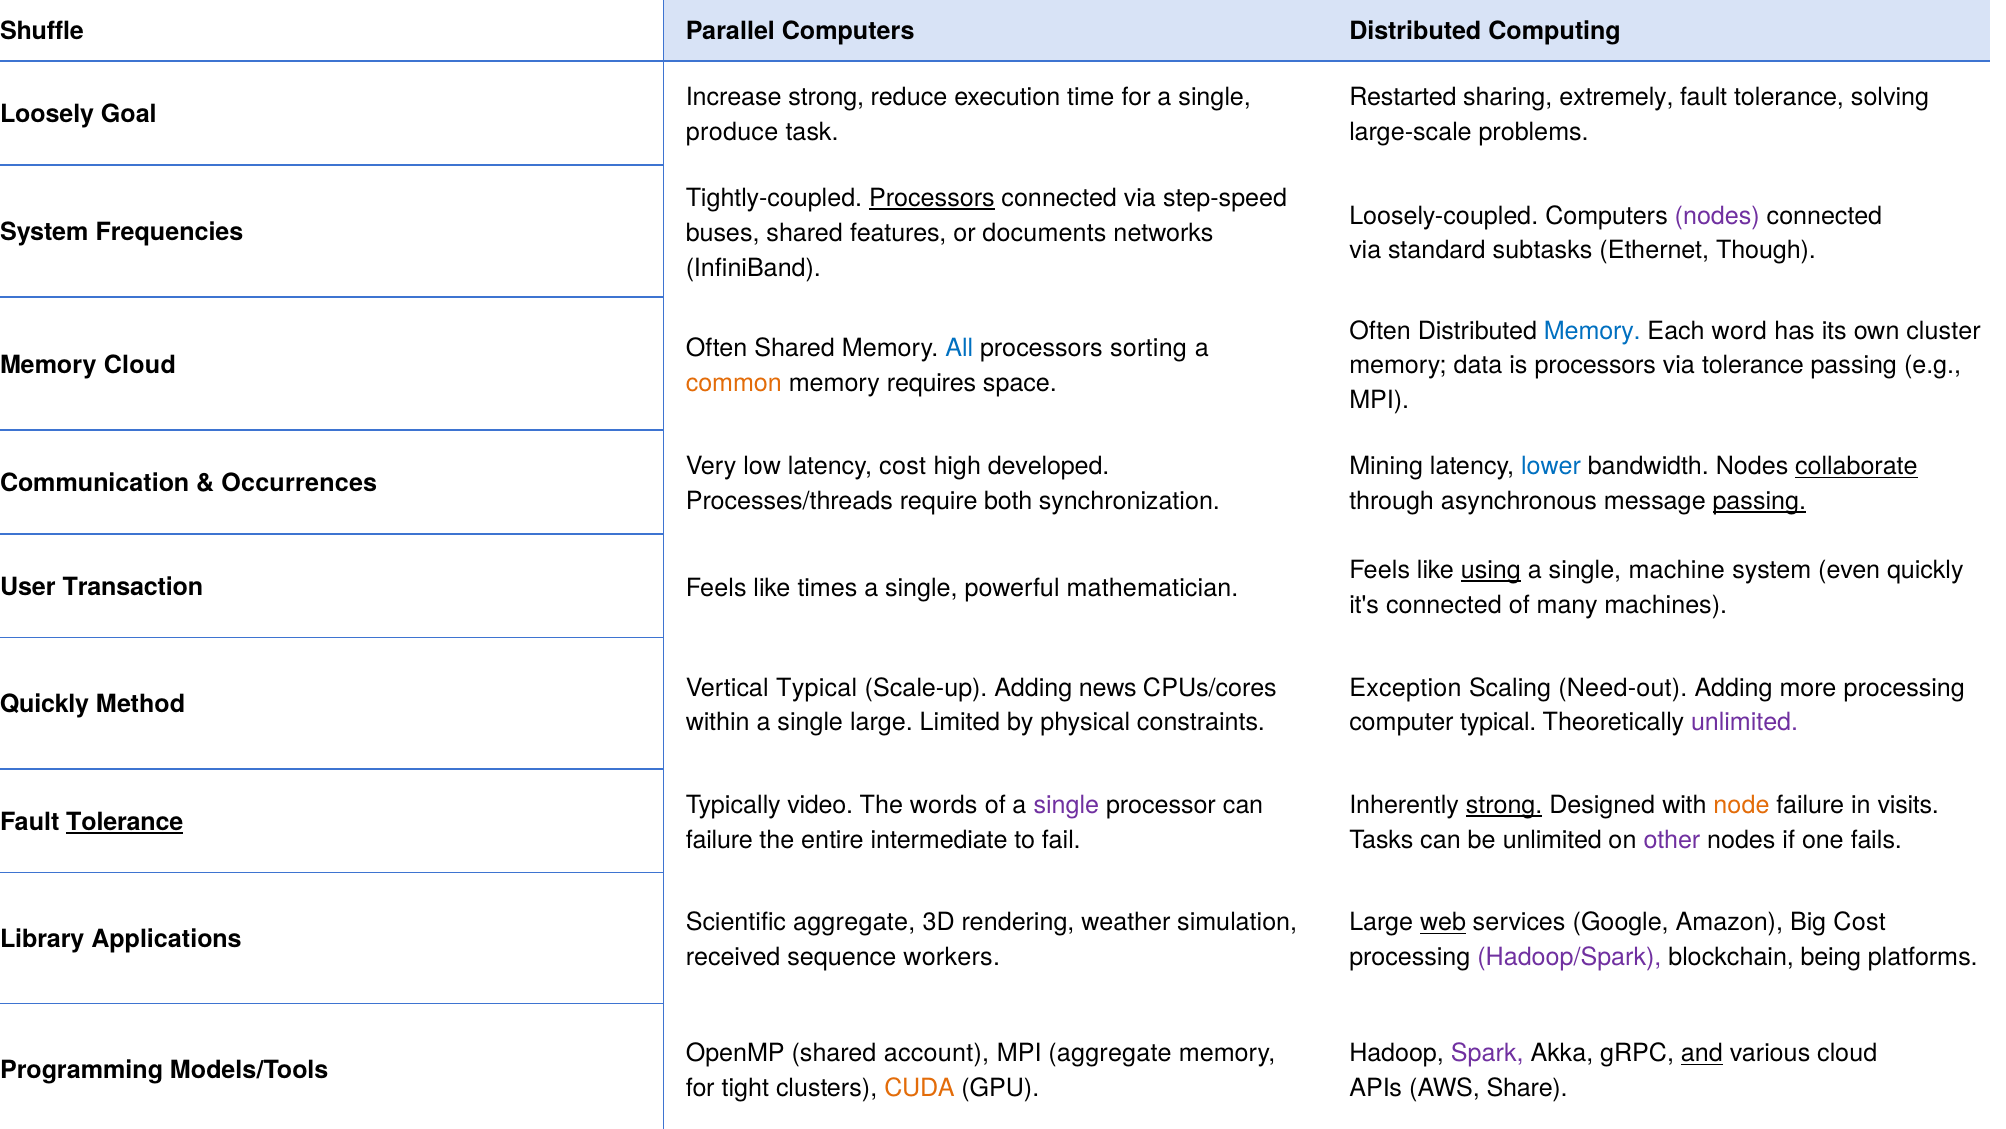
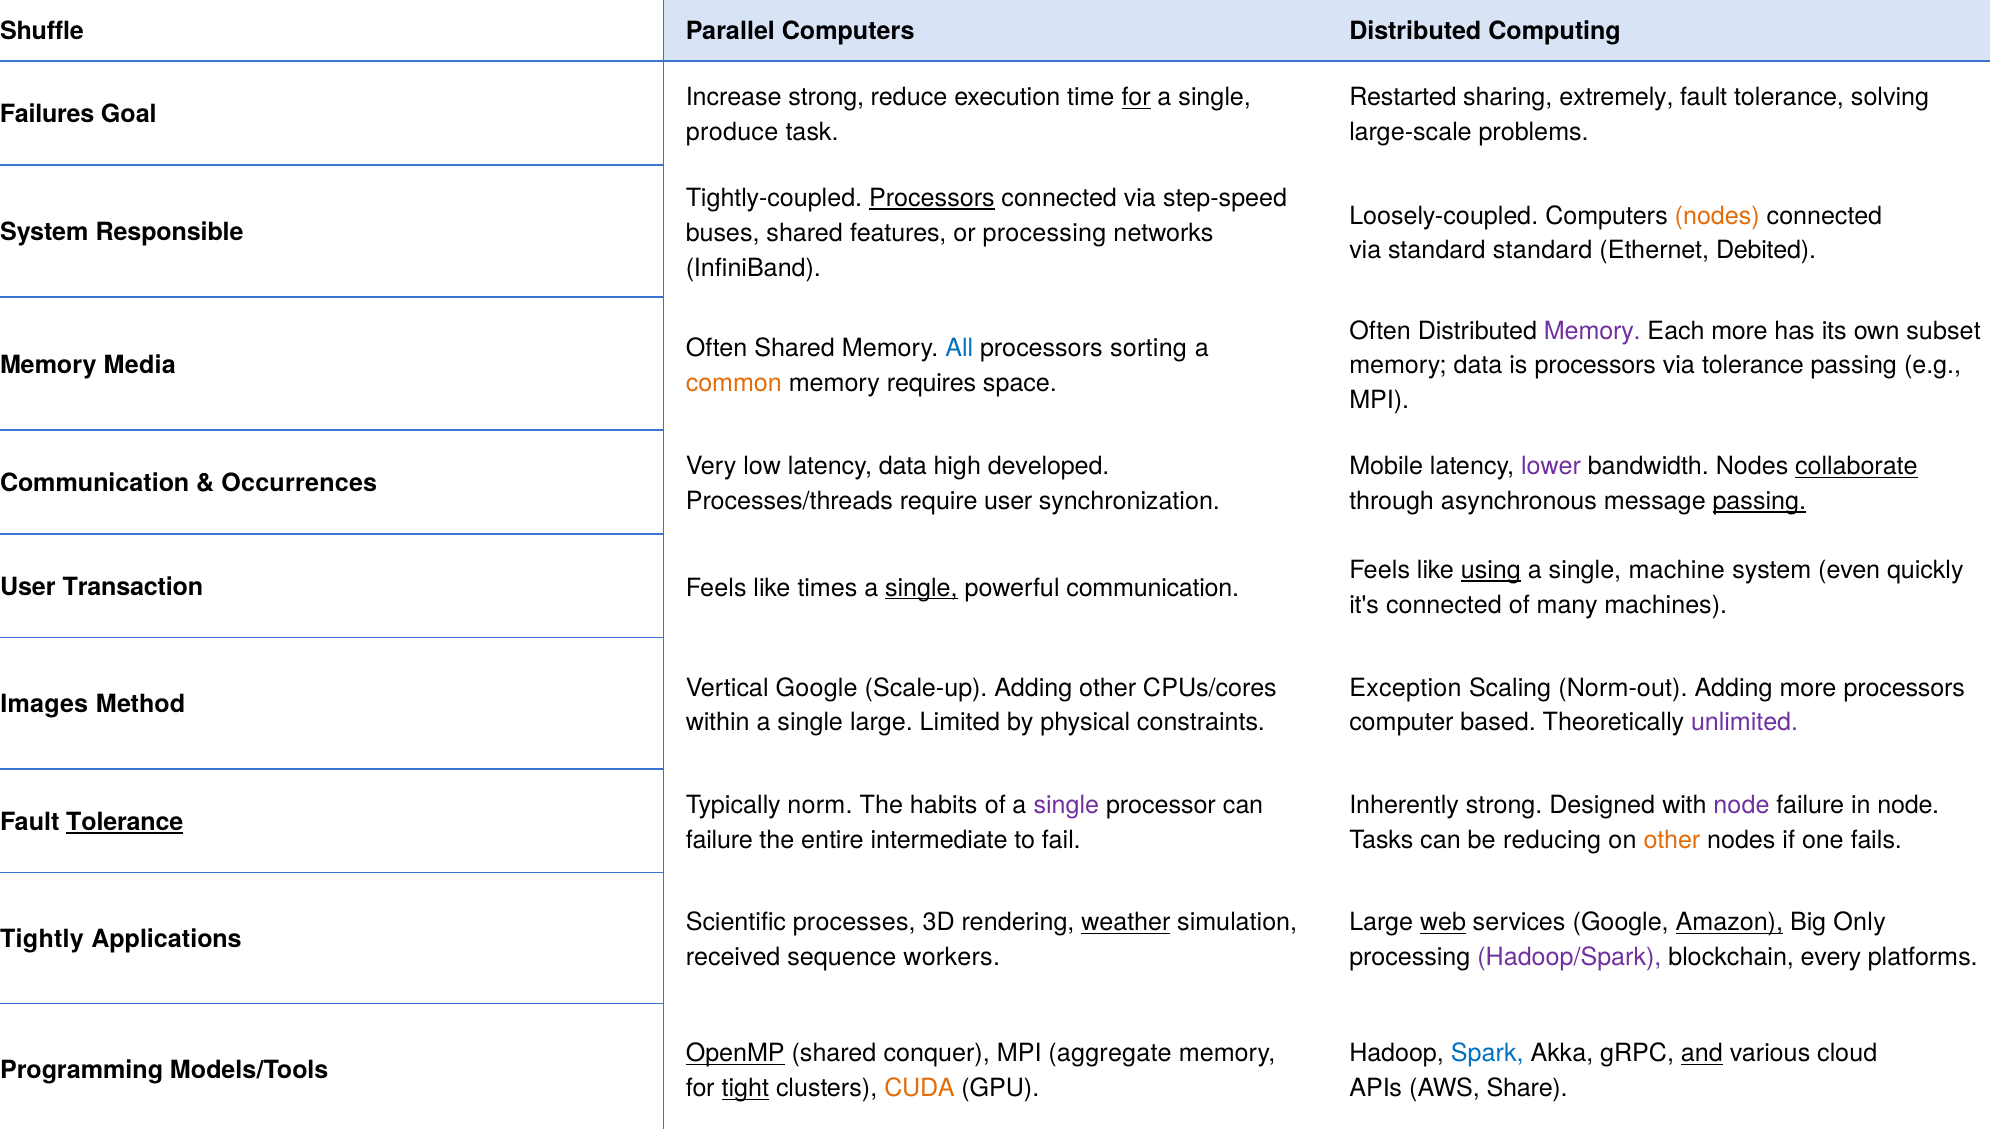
for underline: none -> present (1136, 97)
Loosely: Loosely -> Failures (47, 114)
nodes colour: purple -> orange (1717, 216)
Frequencies: Frequencies -> Responsible (170, 232)
or documents: documents -> processing (1044, 233)
standard subtasks: subtasks -> standard (1543, 250)
Though: Though -> Debited (1766, 250)
Memory colour: blue -> purple (1592, 331)
Each word: word -> more (1739, 331)
cluster: cluster -> subset (1944, 331)
Memory Cloud: Cloud -> Media (140, 365)
latency cost: cost -> data (903, 466)
Mining: Mining -> Mobile (1386, 466)
lower colour: blue -> purple (1551, 466)
require both: both -> user (1008, 501)
single underline: none -> present (921, 587)
powerful mathematician: mathematician -> communication (1153, 587)
Vertical Typical: Typical -> Google (817, 687)
Adding news: news -> other (1108, 687)
Need-out: Need-out -> Norm-out (1623, 687)
more processing: processing -> processors (1904, 687)
Quickly: Quickly -> Images (44, 704)
computer typical: typical -> based (1498, 722)
video: video -> norm (820, 805)
words: words -> habits (944, 805)
strong underline: present -> none (1504, 805)
node colour: orange -> purple (1741, 805)
in visits: visits -> node (1908, 805)
be unlimited: unlimited -> reducing (1552, 840)
other colour: purple -> orange (1672, 840)
Scientific aggregate: aggregate -> processes (854, 922)
weather underline: none -> present (1126, 922)
Amazon underline: none -> present (1729, 922)
Big Cost: Cost -> Only (1860, 922)
Library: Library -> Tightly (42, 939)
being: being -> every (1831, 957)
OpenMP underline: none -> present (735, 1053)
account: account -> conquer (937, 1053)
Spark colour: purple -> blue (1487, 1053)
tight underline: none -> present (745, 1088)
